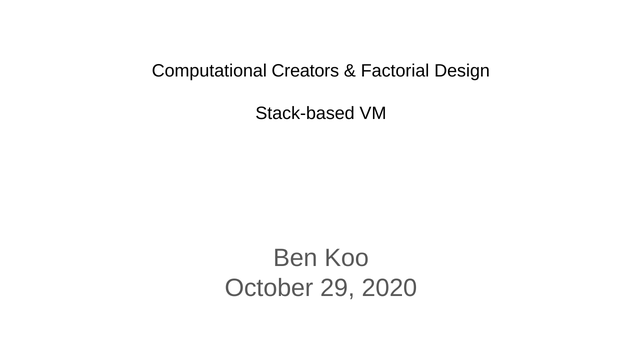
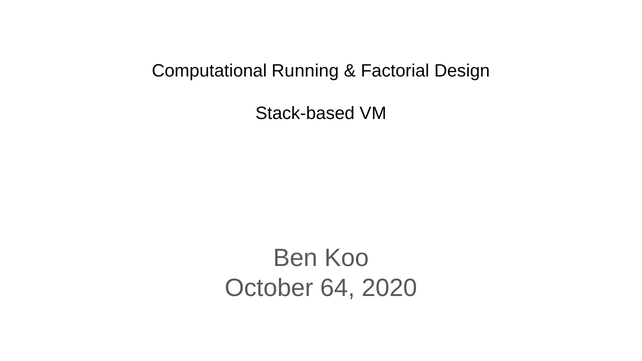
Creators: Creators -> Running (305, 71)
29: 29 -> 64 (337, 288)
